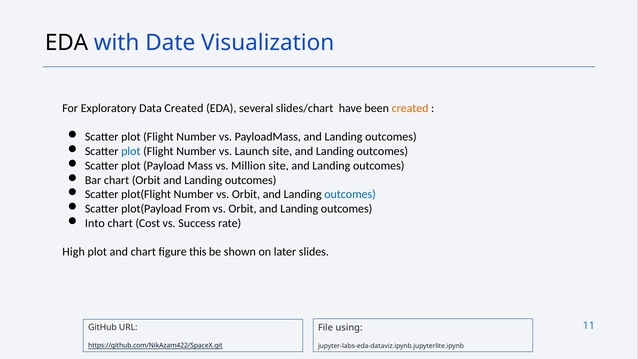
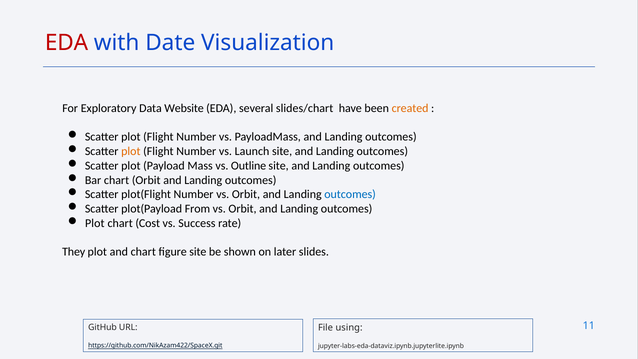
EDA colour: black -> red (67, 43)
Data Created: Created -> Website (184, 108)
plot colour: blue -> orange (131, 151)
Million: Million -> Outline (249, 166)
Into: Into -> Plot (95, 223)
High: High -> They (74, 252)
figure this: this -> site (198, 252)
